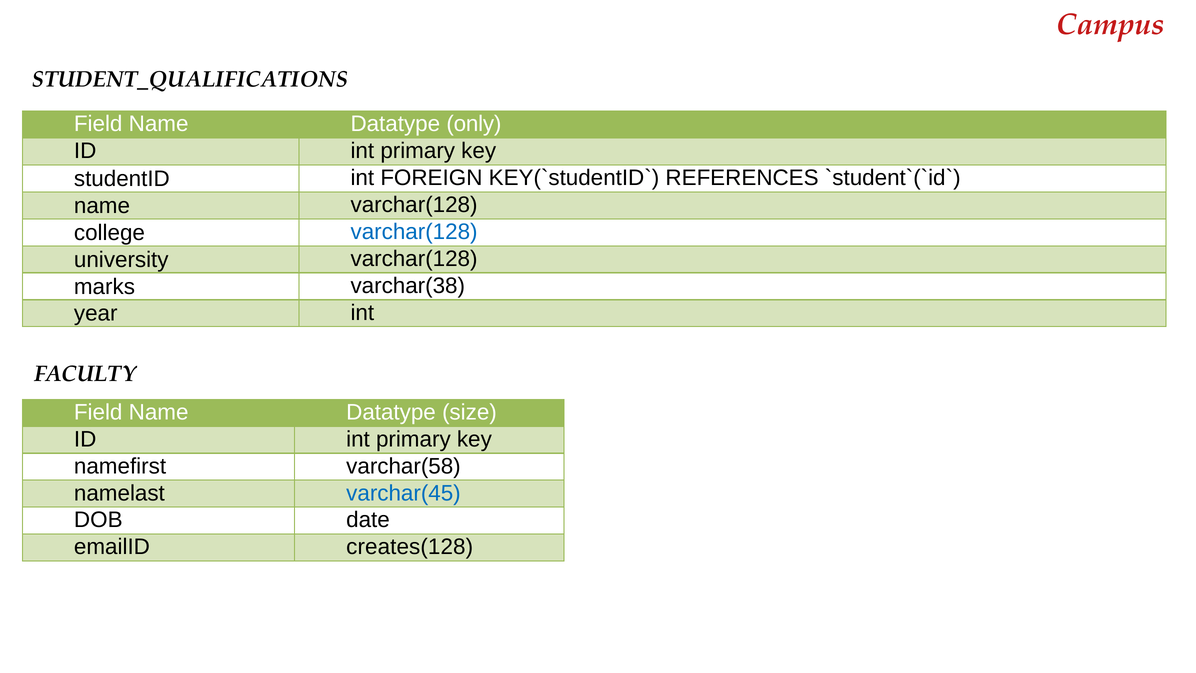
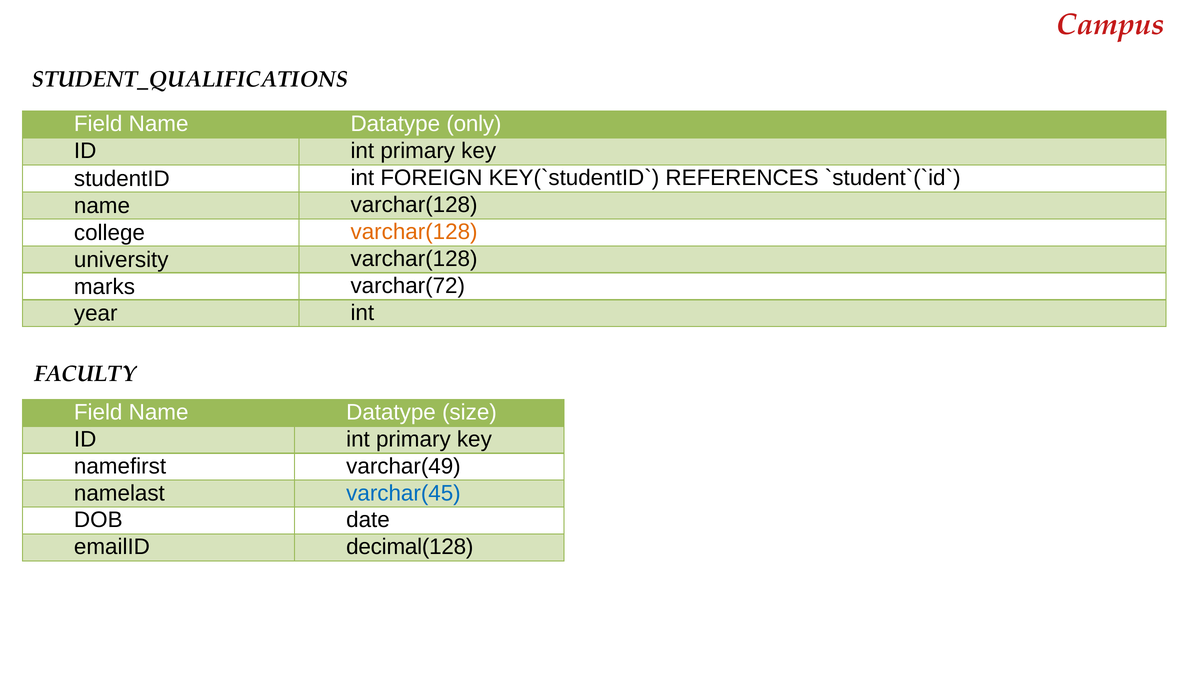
varchar(128 colour: blue -> orange (414, 232)
varchar(38: varchar(38 -> varchar(72 (408, 286)
varchar(58: varchar(58 -> varchar(49 (403, 466)
creates(128: creates(128 -> decimal(128 (410, 547)
